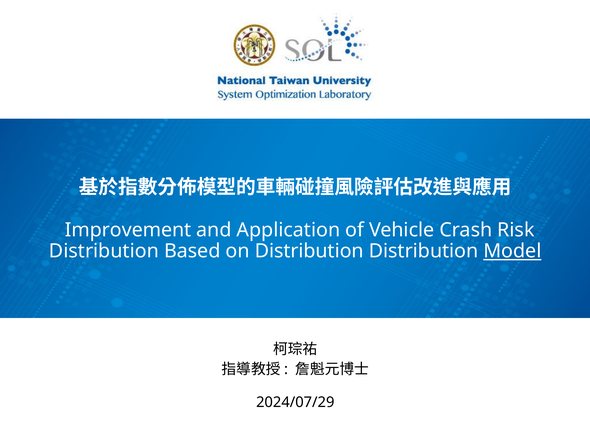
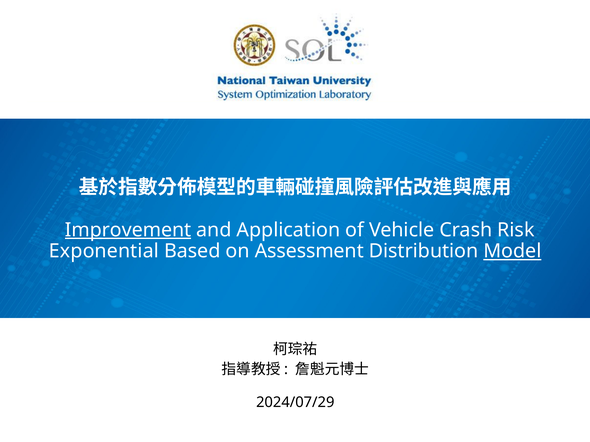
Improvement underline: none -> present (128, 230)
Distribution: Distribution -> Exponential (104, 251)
on Distribution: Distribution -> Assessment (309, 251)
